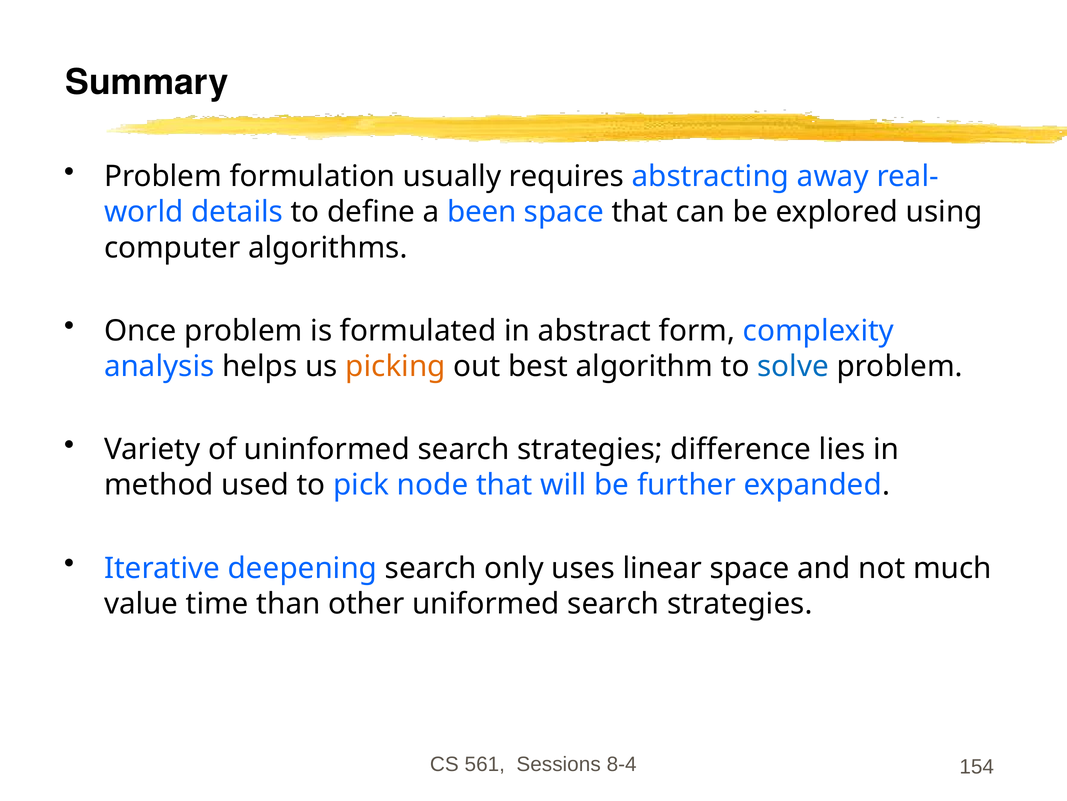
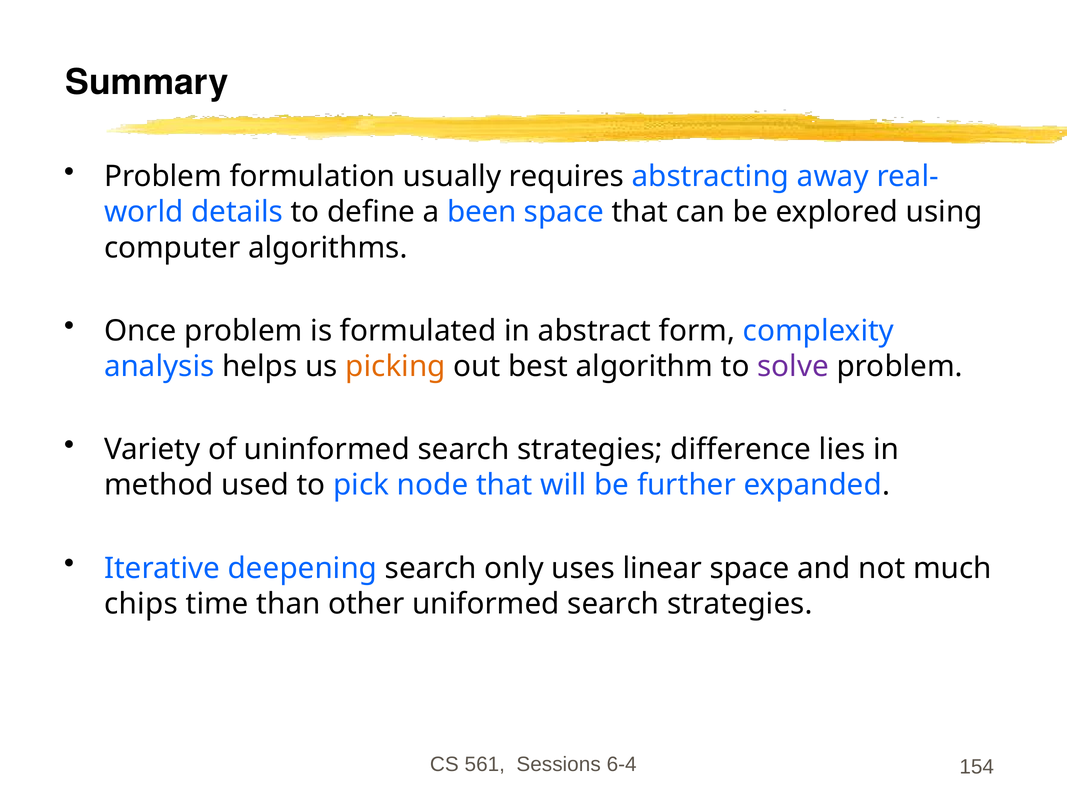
solve colour: blue -> purple (793, 366)
value: value -> chips (141, 603)
8-4: 8-4 -> 6-4 (622, 764)
